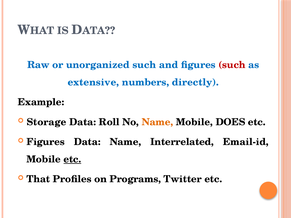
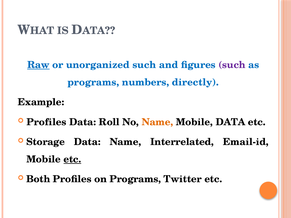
Raw underline: none -> present (38, 65)
such colour: red -> purple (232, 65)
extensive: extensive -> programs (93, 82)
Storage: Storage -> Profiles (46, 122)
Mobile DOES: DOES -> DATA (230, 122)
Figures: Figures -> Storage (46, 142)
That: That -> Both (38, 179)
